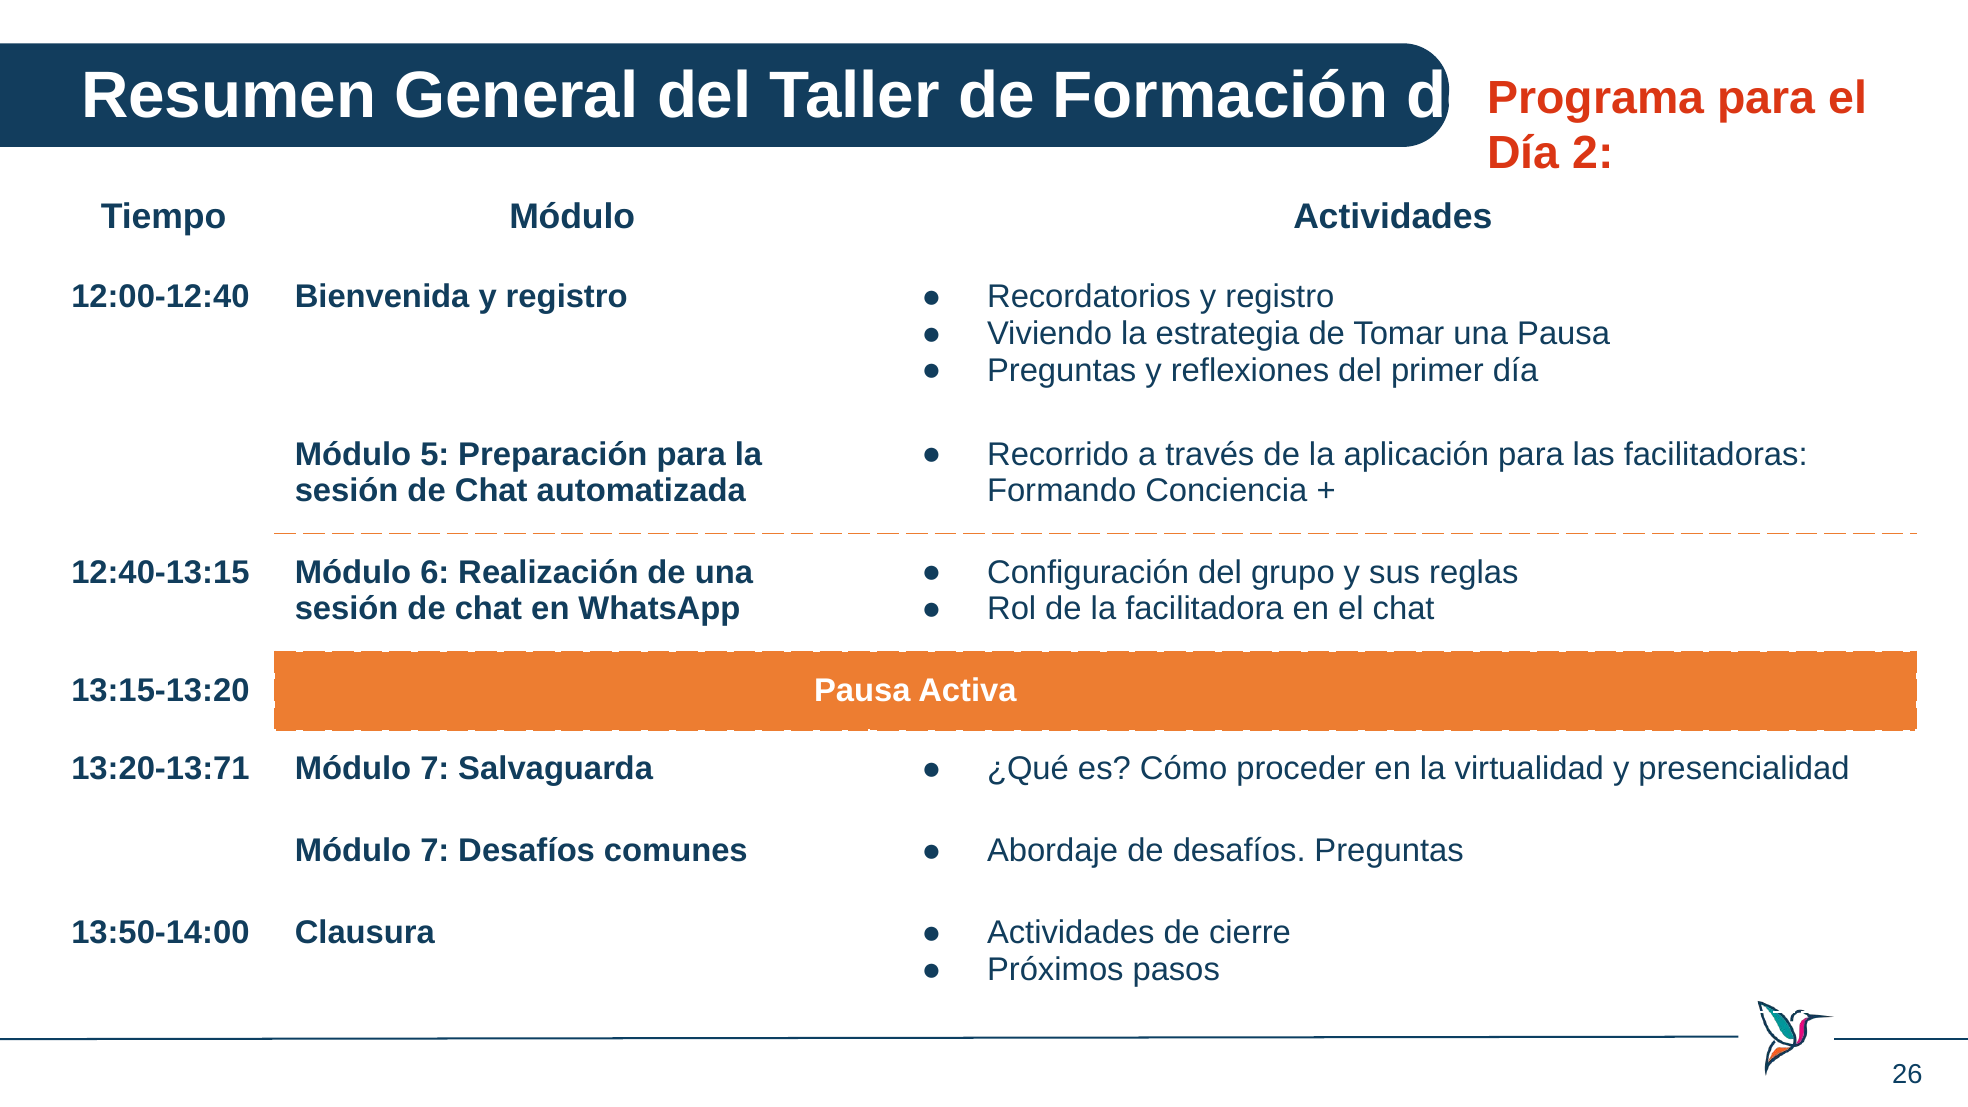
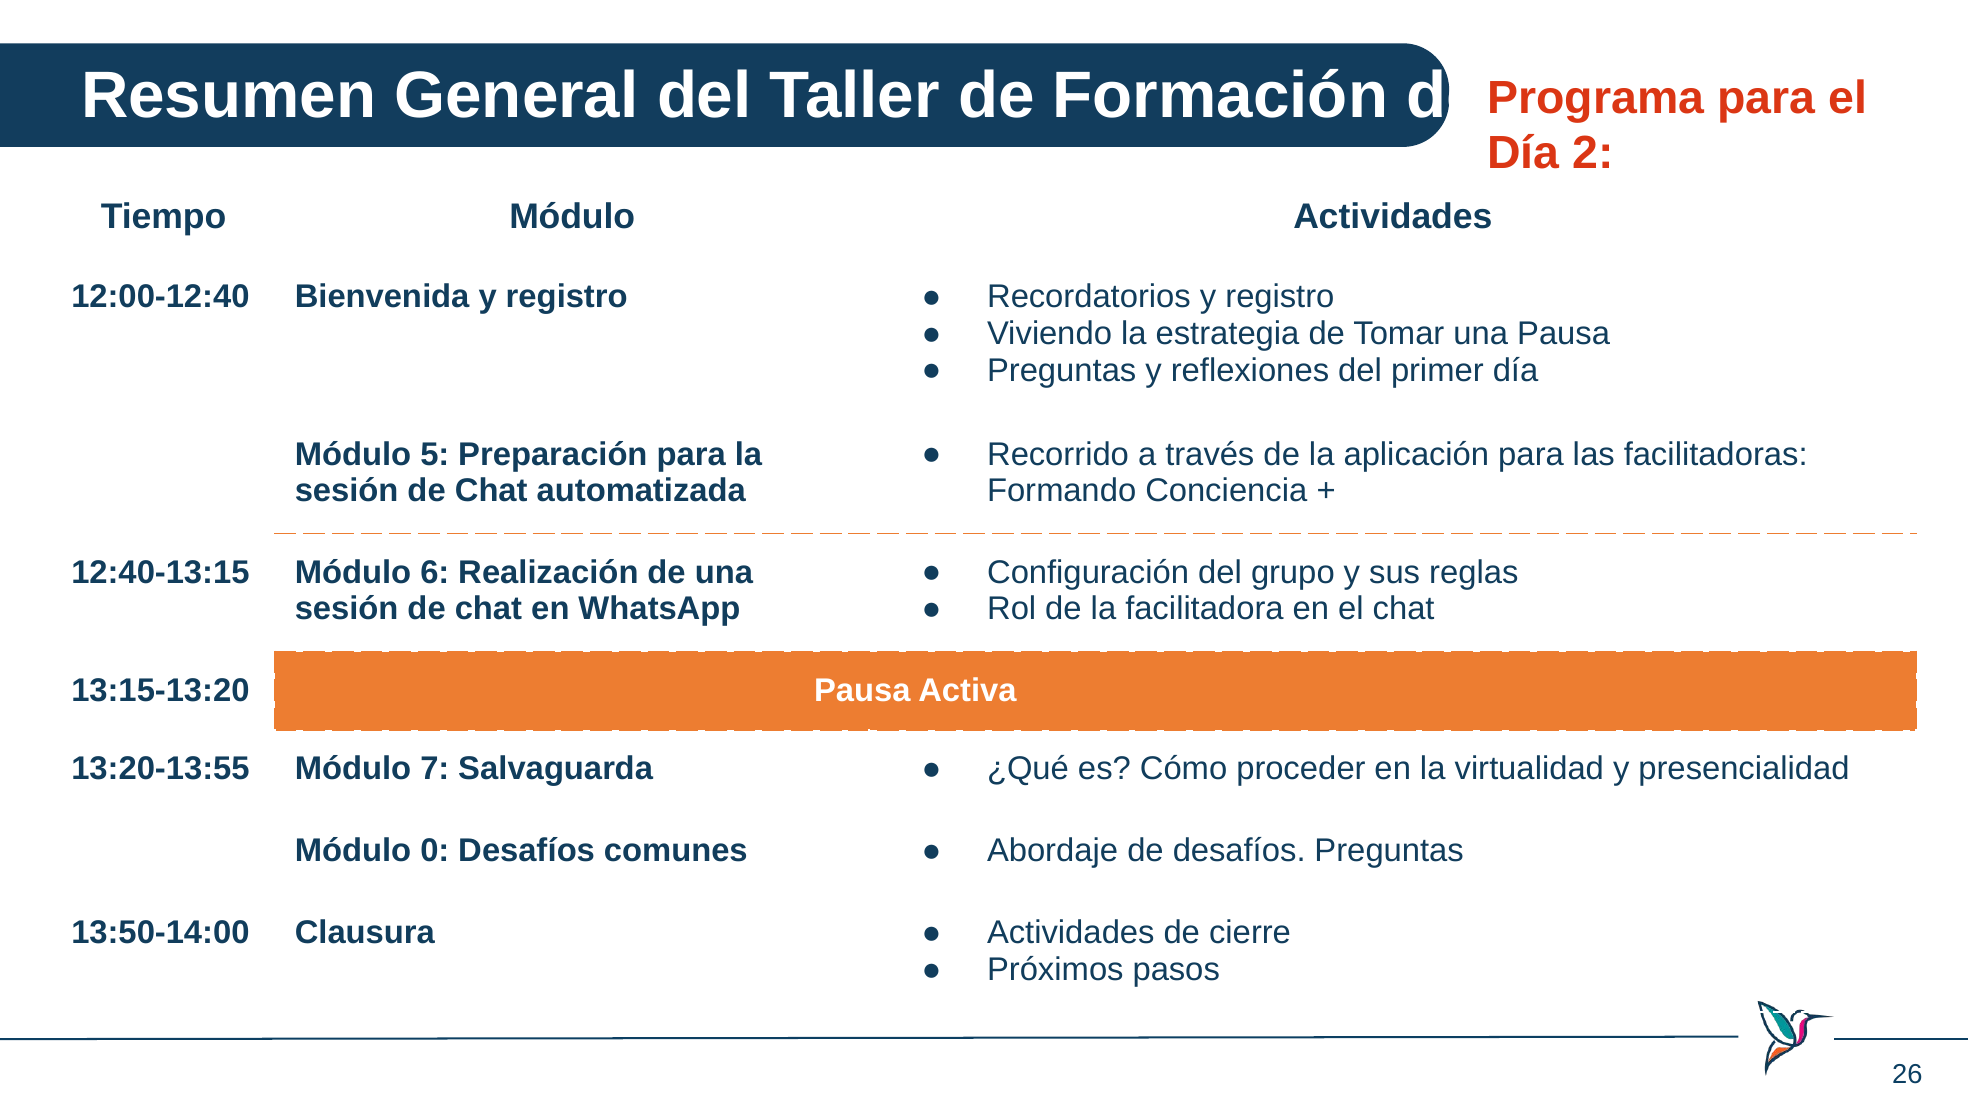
13:20-13:71: 13:20-13:71 -> 13:20-13:55 (160, 769)
7: 7 -> 0 (435, 851)
